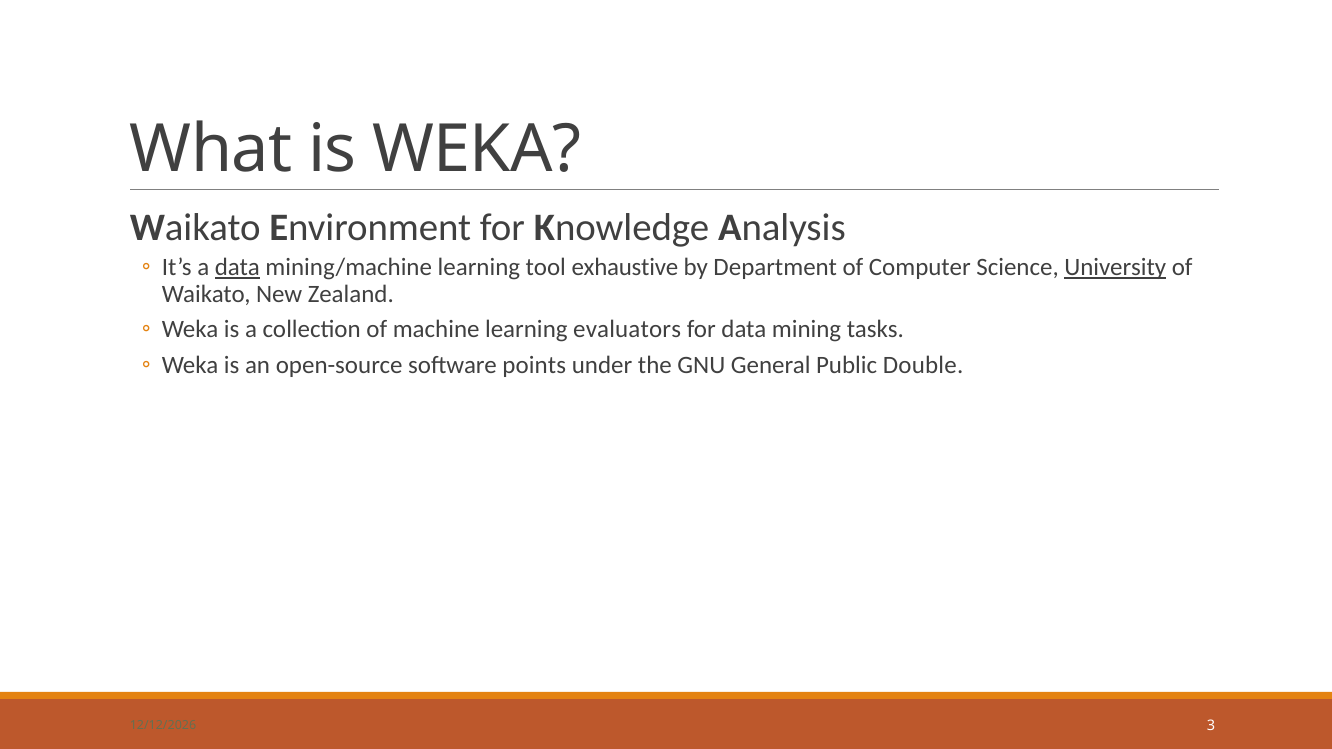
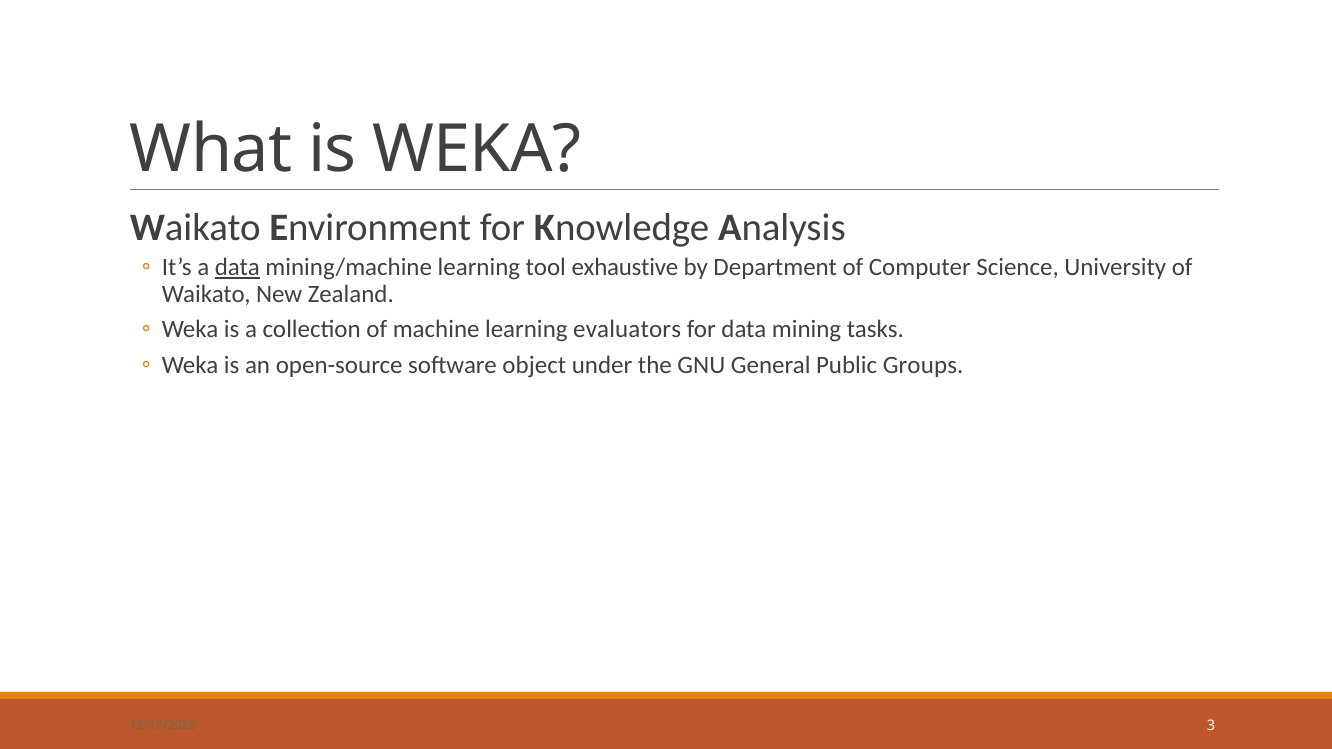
University underline: present -> none (1115, 268)
points: points -> object (534, 365)
Double: Double -> Groups (923, 365)
